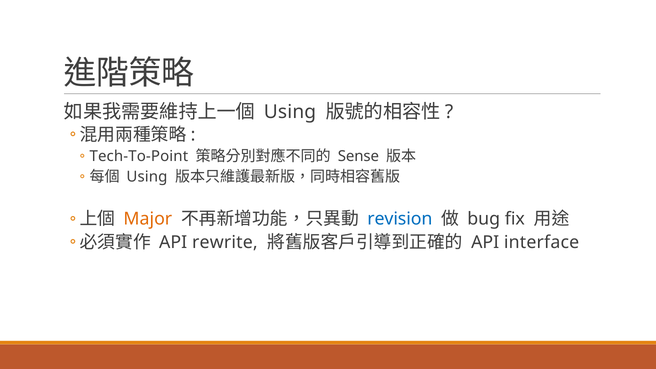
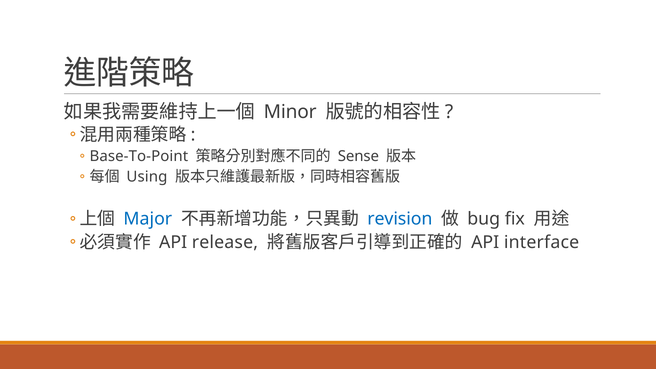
Using: Using -> Minor (290, 112)
Tech-To-Point: Tech-To-Point -> Base-To-Point (139, 157)
Major colour: orange -> blue (148, 219)
rewrite: rewrite -> release (225, 242)
